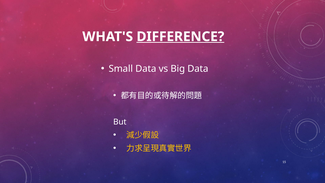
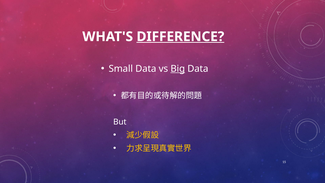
Big underline: none -> present (178, 69)
